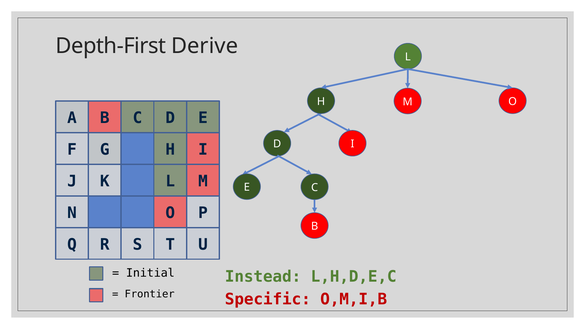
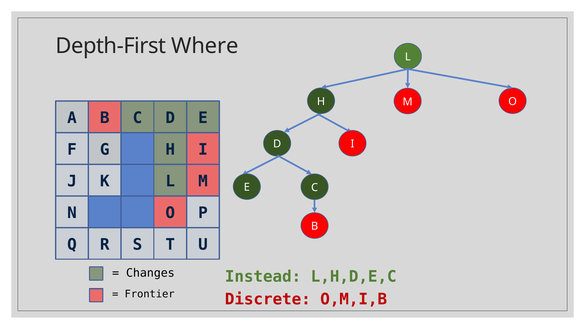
Derive: Derive -> Where (205, 46)
Initial: Initial -> Changes (150, 273)
Specific: Specific -> Discrete (268, 299)
